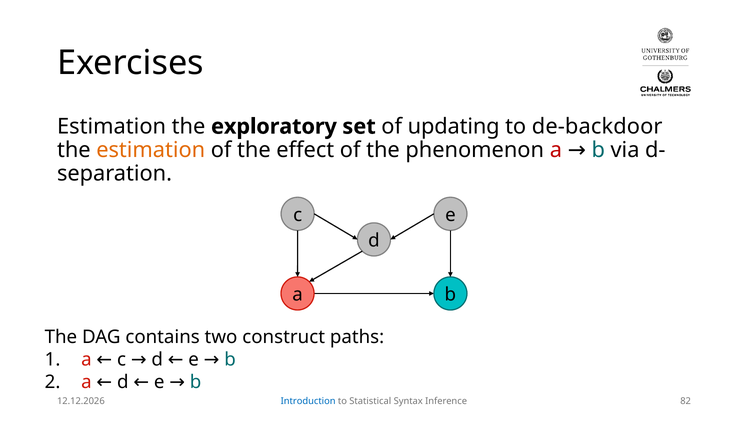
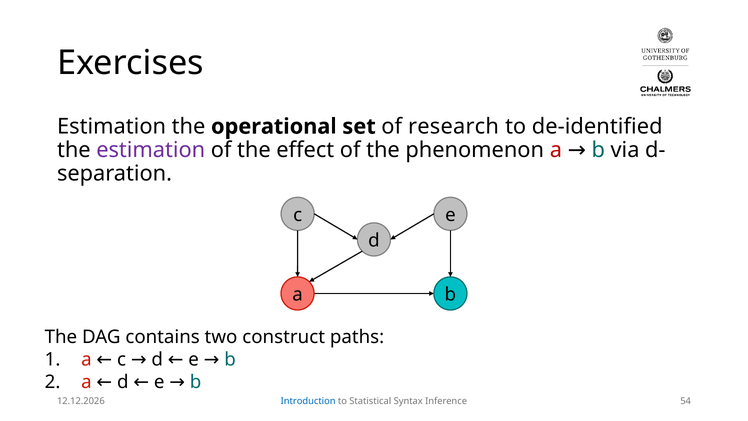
exploratory: exploratory -> operational (274, 126)
updating: updating -> research (454, 126)
de-backdoor: de-backdoor -> de-identified (597, 126)
estimation colour: orange -> purple (151, 150)
82: 82 -> 54 (686, 401)
